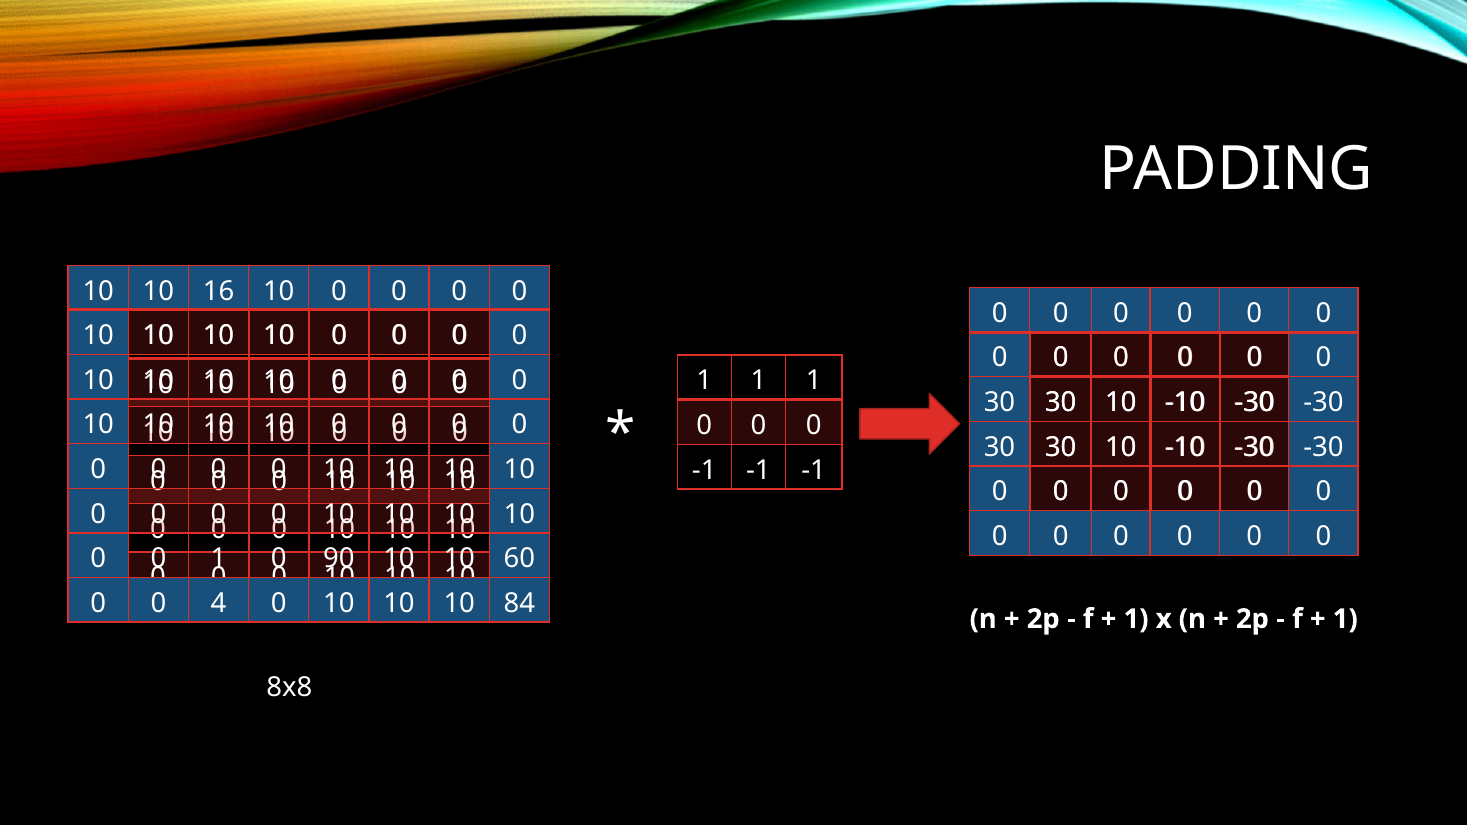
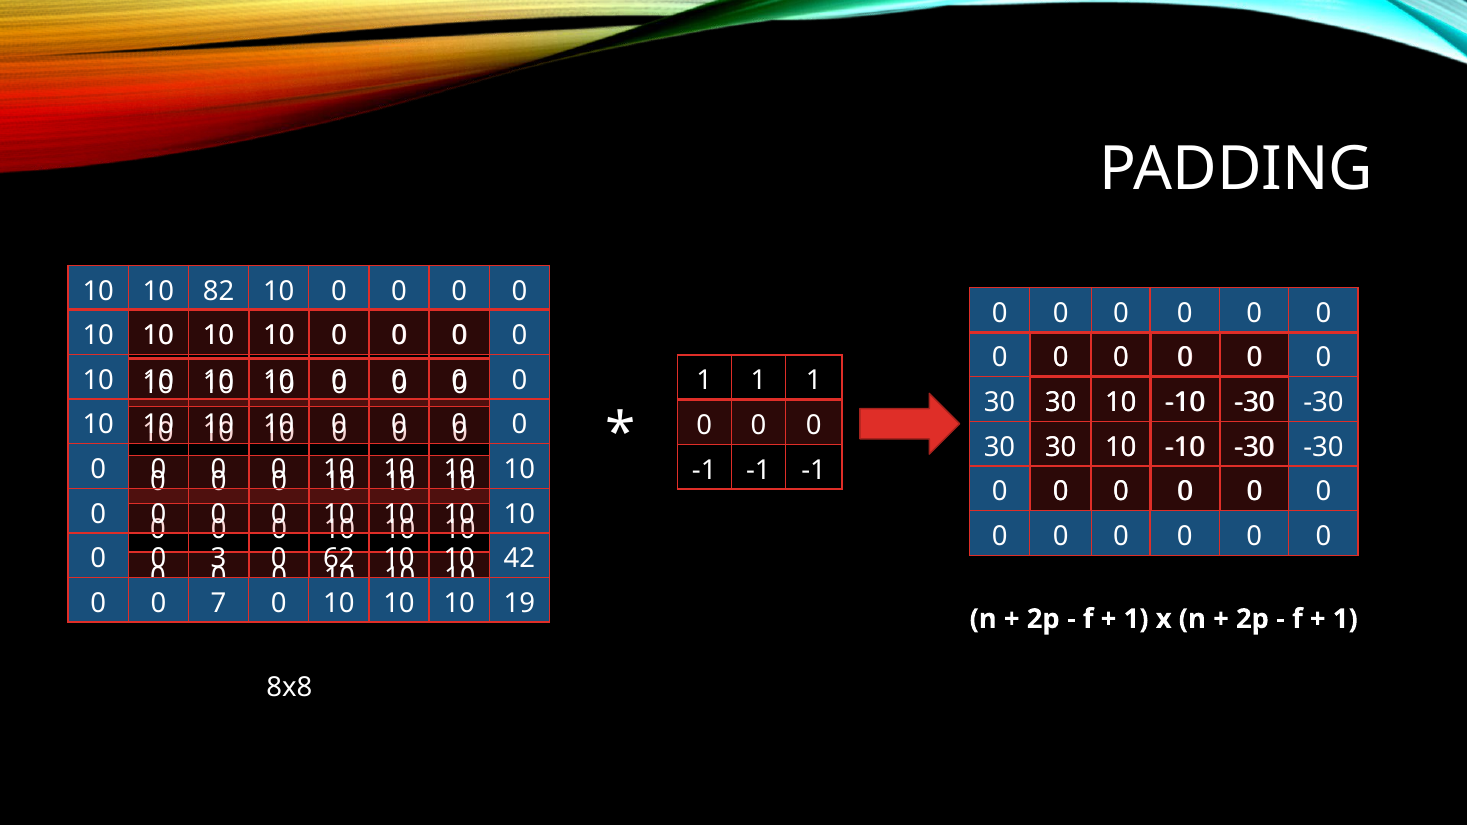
16: 16 -> 82 (219, 291)
0 1: 1 -> 3 (219, 559)
90: 90 -> 62 (339, 559)
60: 60 -> 42 (519, 559)
4: 4 -> 7 (219, 603)
84: 84 -> 19 (519, 603)
